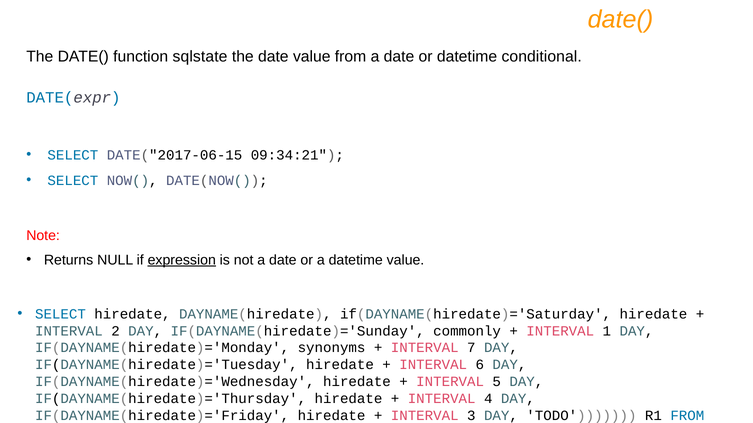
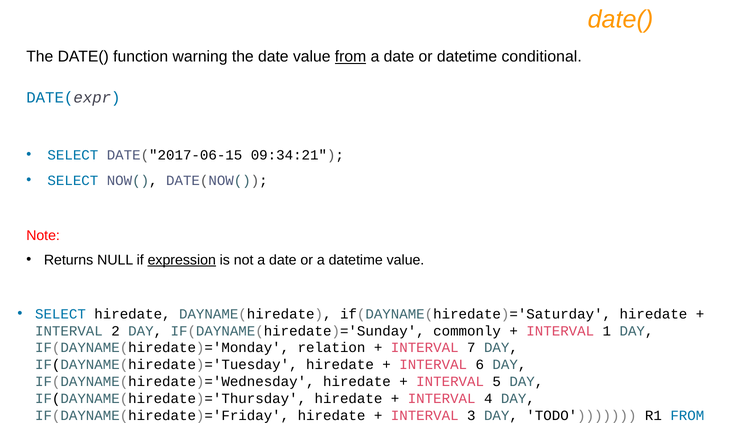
sqlstate: sqlstate -> warning (200, 57)
from underline: none -> present (351, 57)
synonyms: synonyms -> relation (332, 348)
